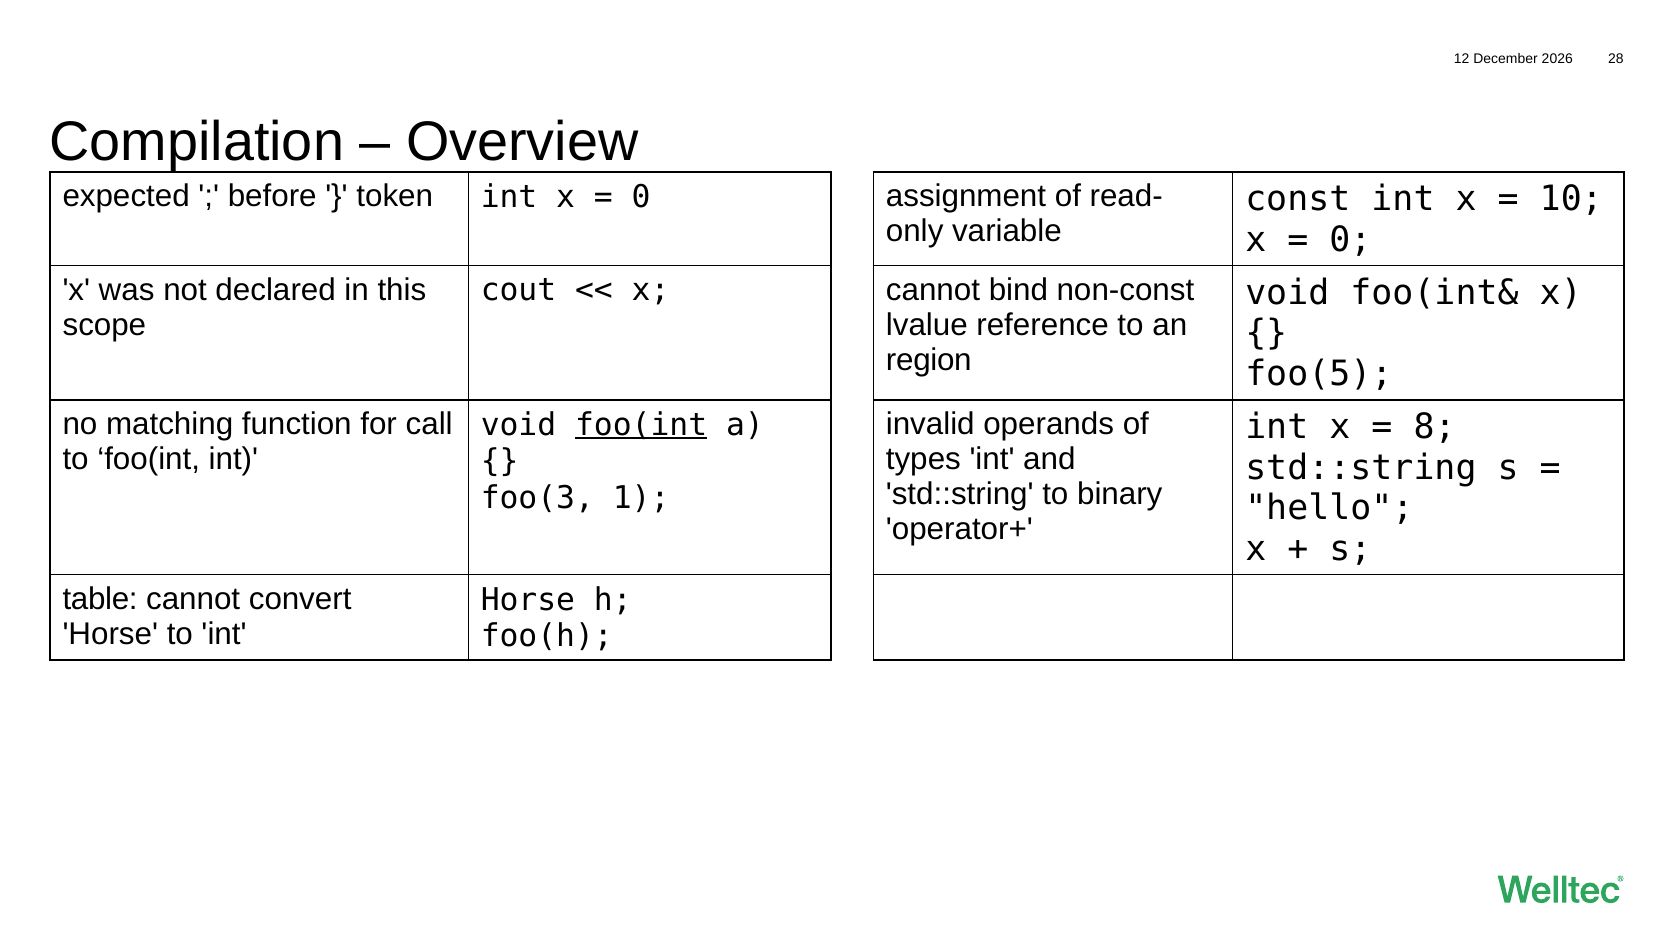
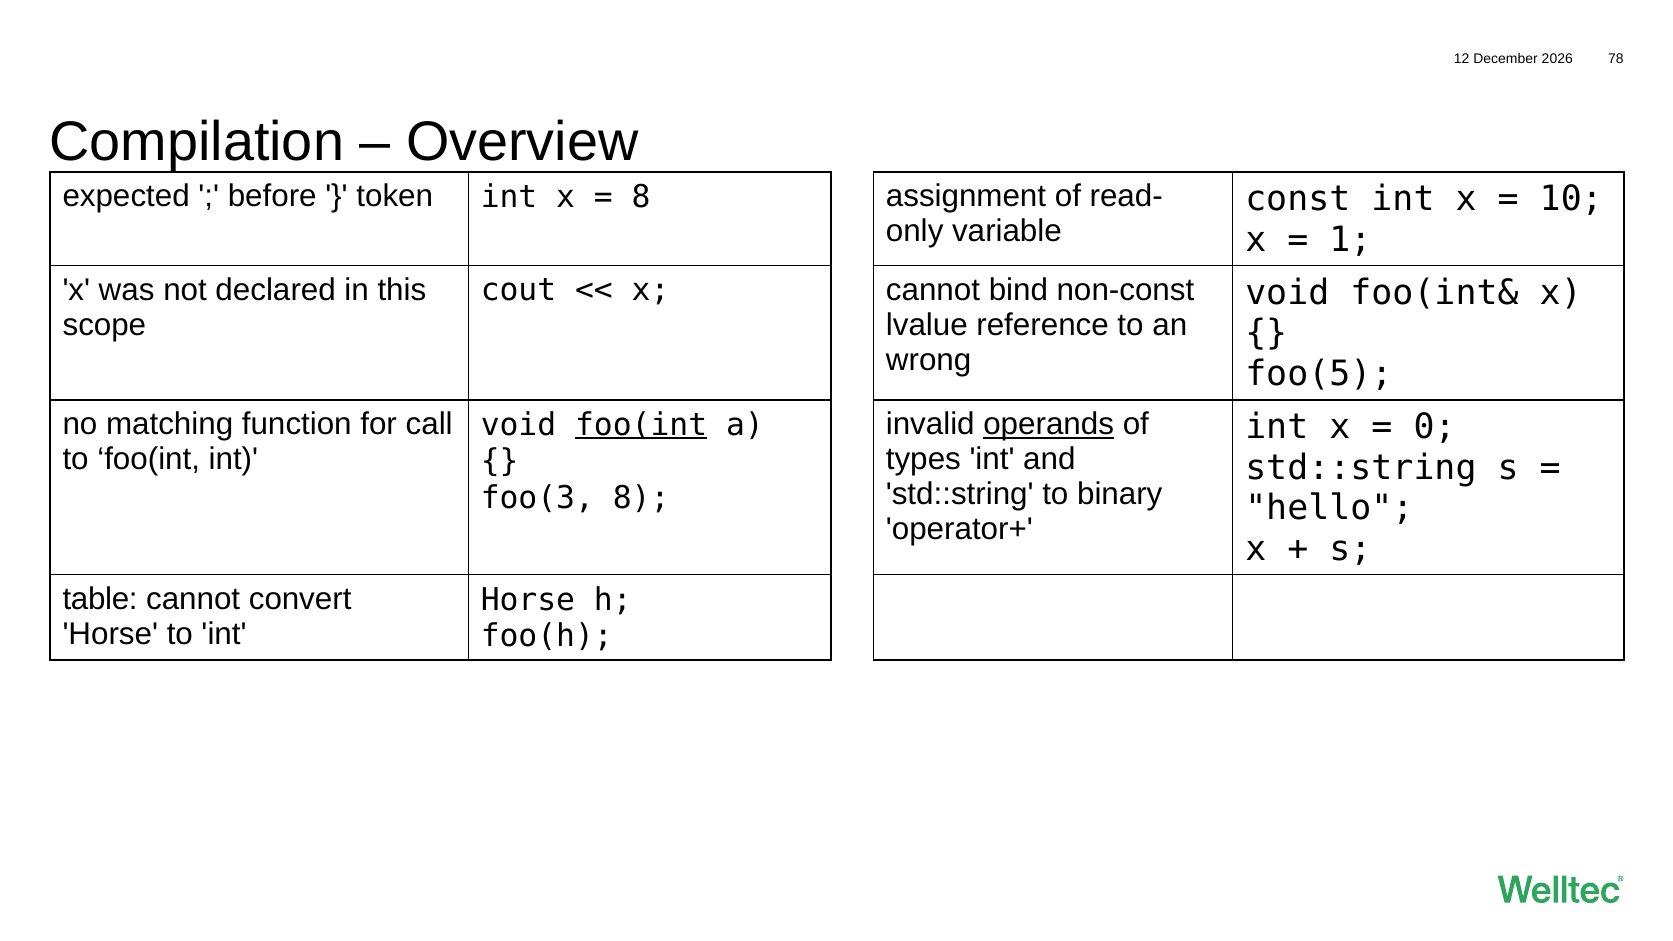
28: 28 -> 78 (1616, 59)
0: 0 -> 8 (641, 197)
0: 0 -> 1 (1350, 240)
region: region -> wrong (929, 360)
operands underline: none -> present (1049, 424)
8: 8 -> 0 (1435, 427)
foo(3 1: 1 -> 8 (641, 498)
